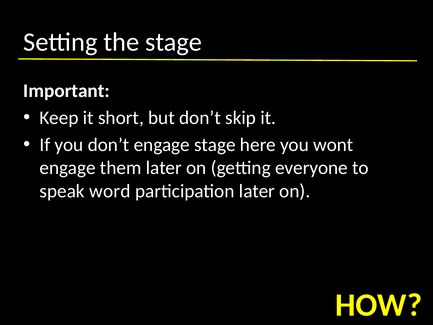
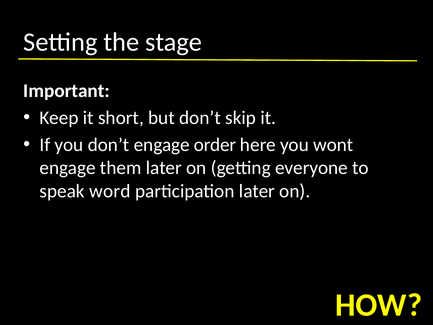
engage stage: stage -> order (215, 145)
